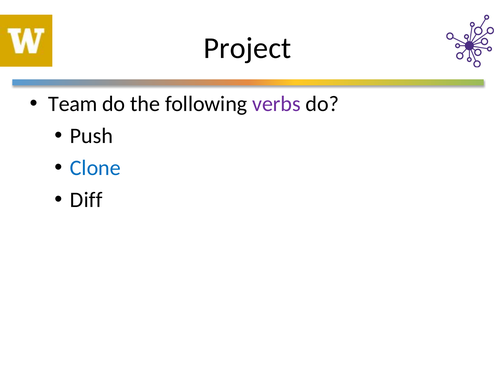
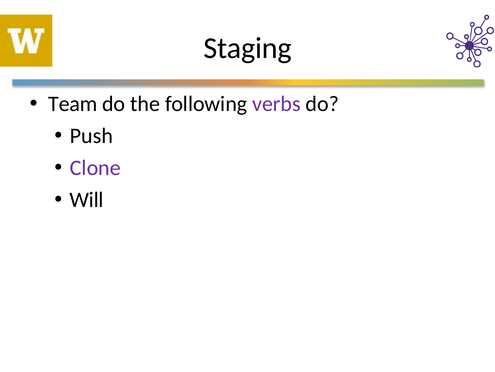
Project: Project -> Staging (248, 48)
Clone colour: blue -> purple (95, 168)
Diff: Diff -> Will (87, 200)
